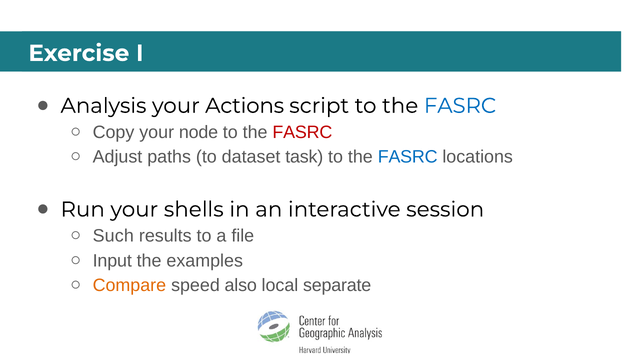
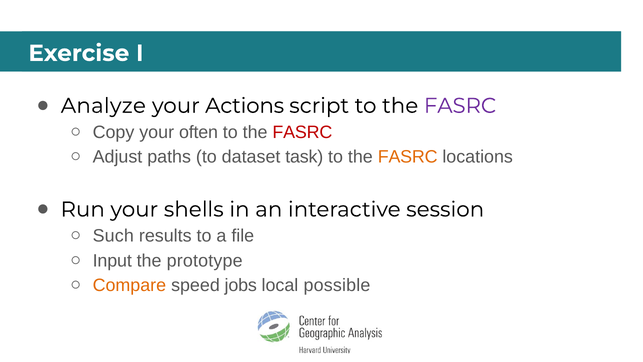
Analysis: Analysis -> Analyze (103, 106)
FASRC colour: blue -> purple (460, 106)
node: node -> often (199, 132)
FASRC colour: blue -> orange (408, 157)
examples: examples -> prototype (205, 261)
also: also -> jobs (241, 285)
separate: separate -> possible (337, 285)
